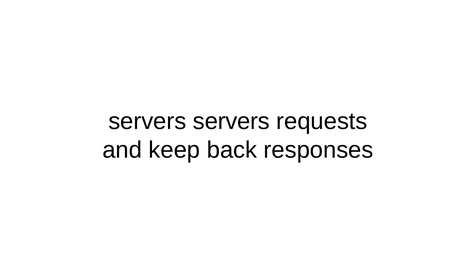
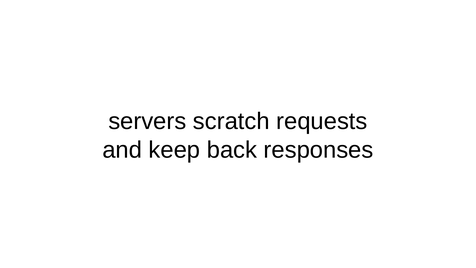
servers servers: servers -> scratch (231, 121)
